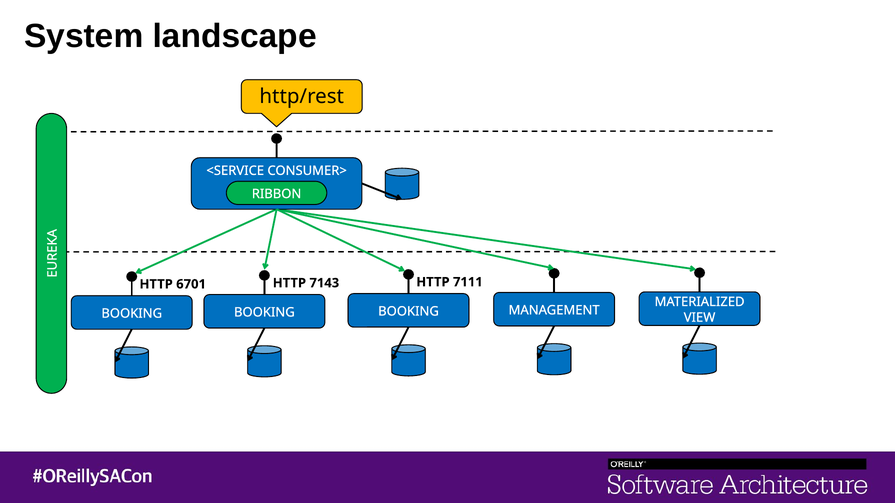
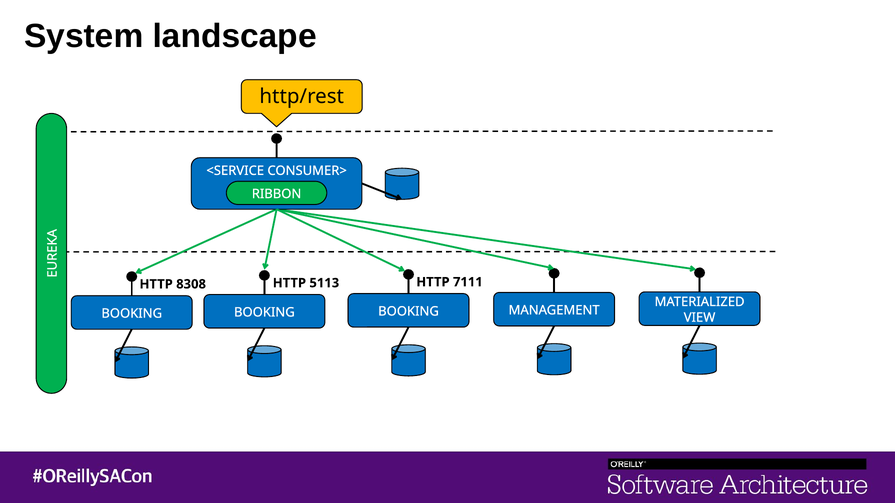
7143: 7143 -> 5113 (324, 283)
6701: 6701 -> 8308 (191, 284)
